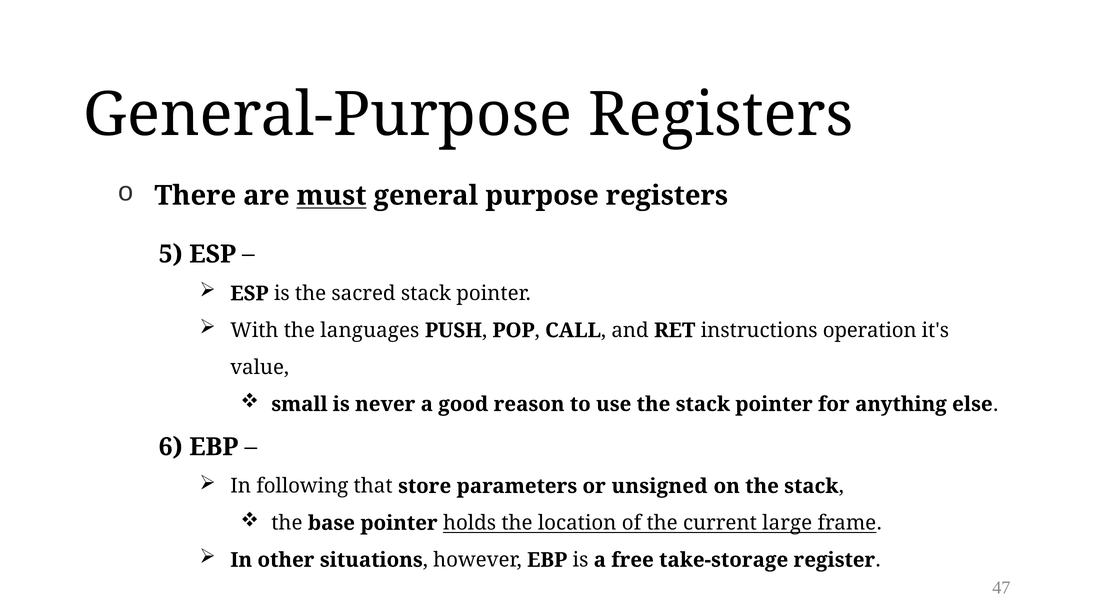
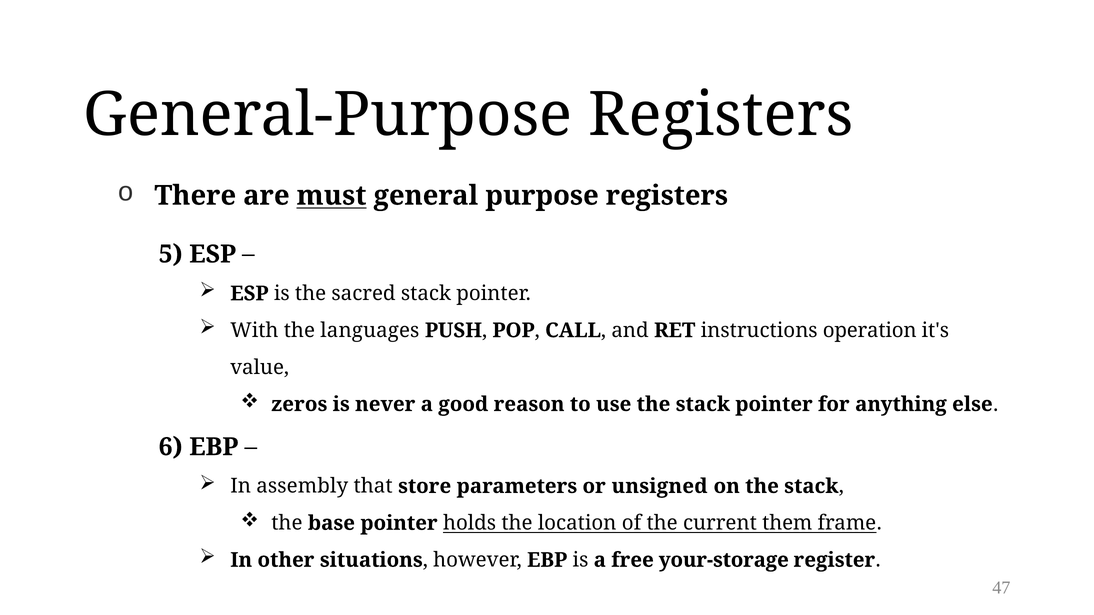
small: small -> zeros (299, 404)
following: following -> assembly (302, 486)
large: large -> them (787, 523)
take-storage: take-storage -> your-storage (724, 560)
